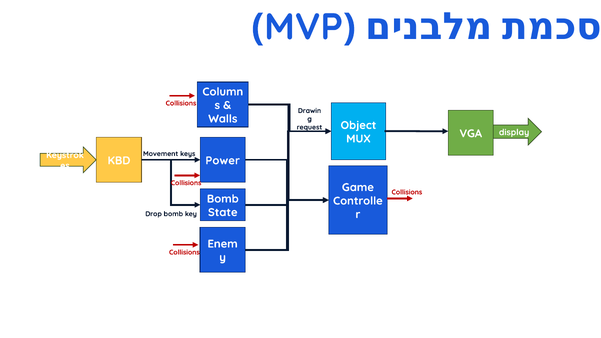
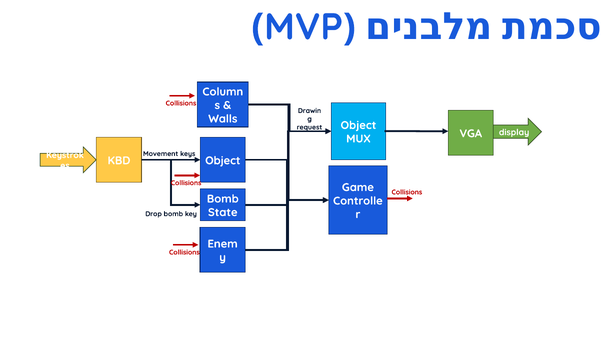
Power: Power -> Object (223, 161)
